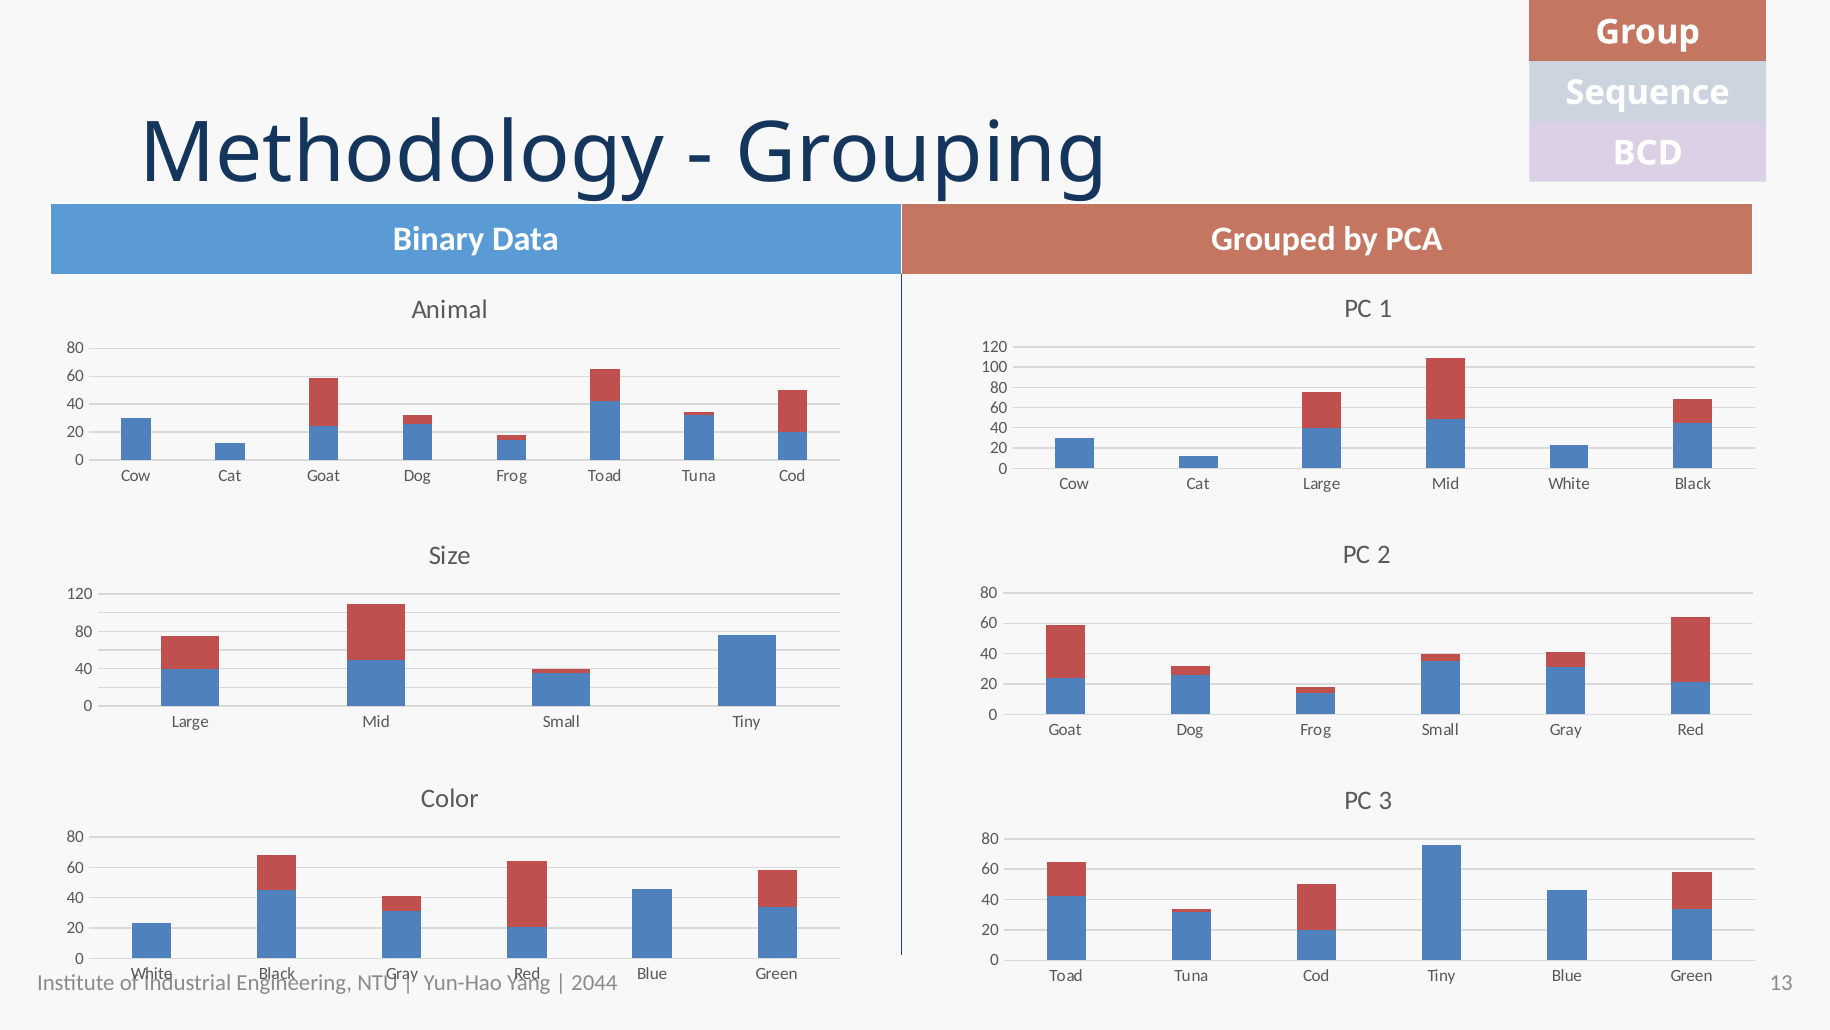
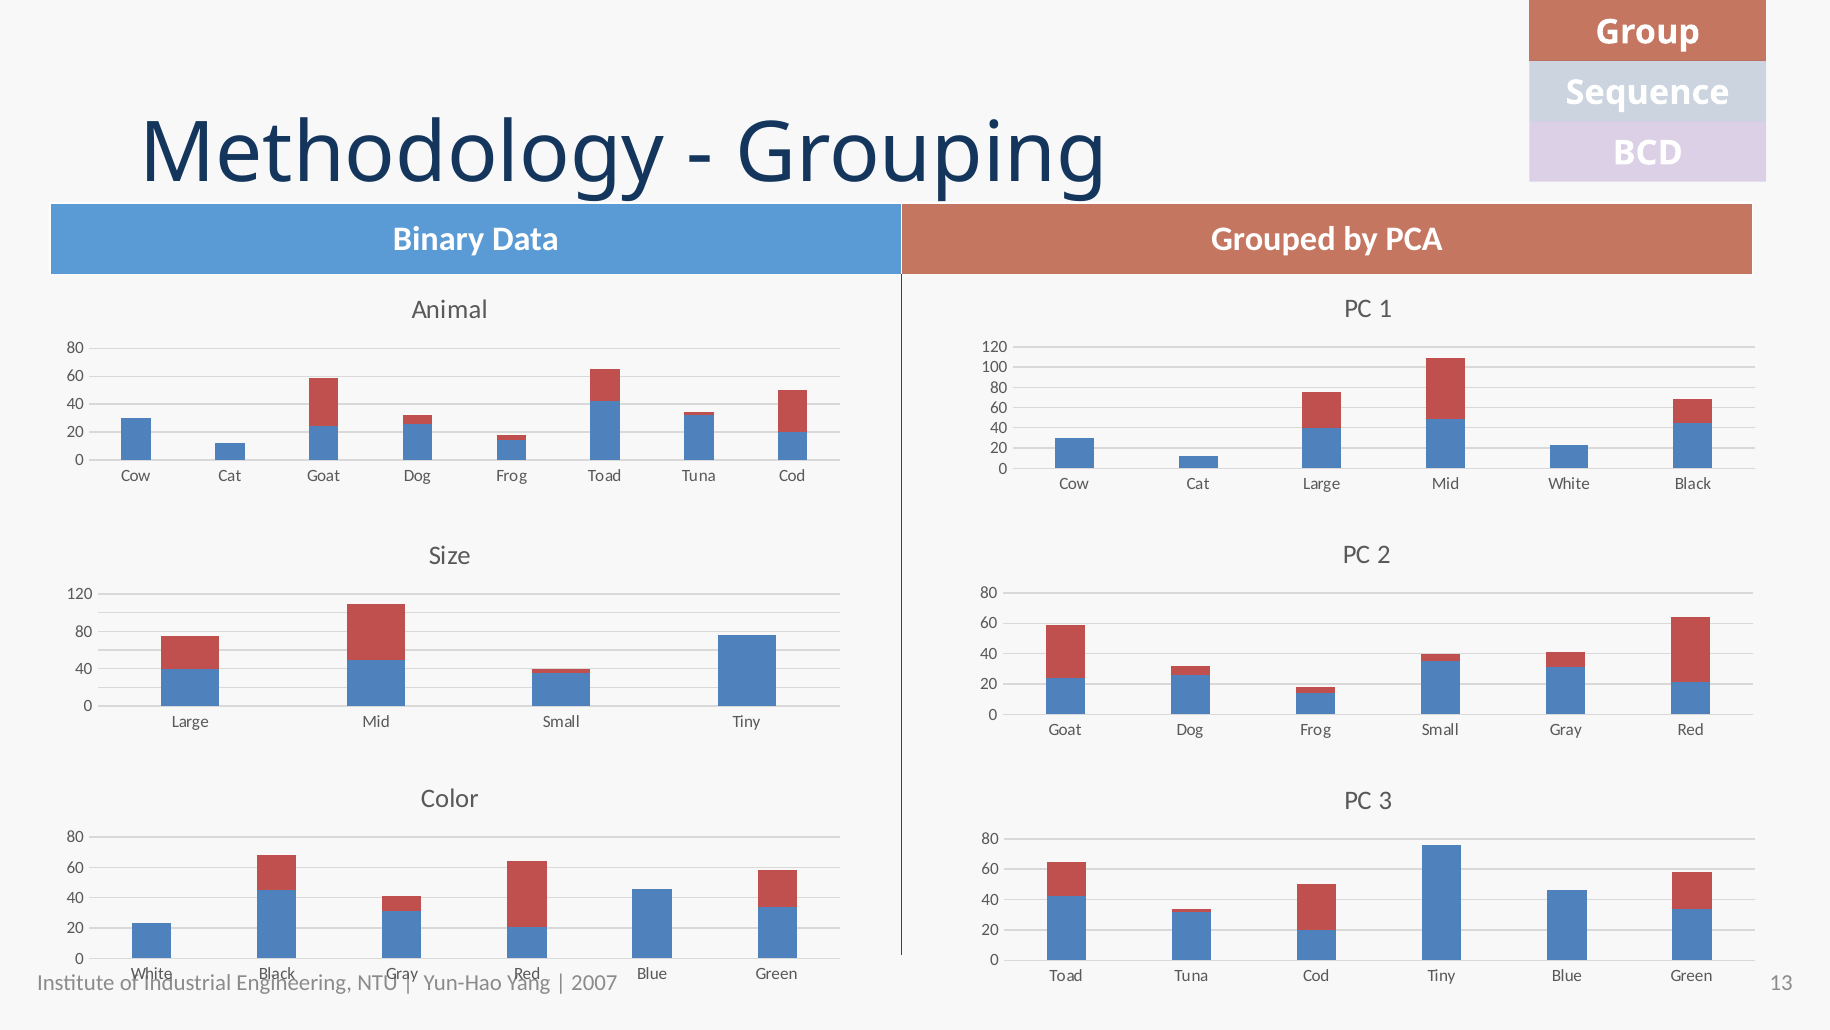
2044: 2044 -> 2007 (594, 983)
